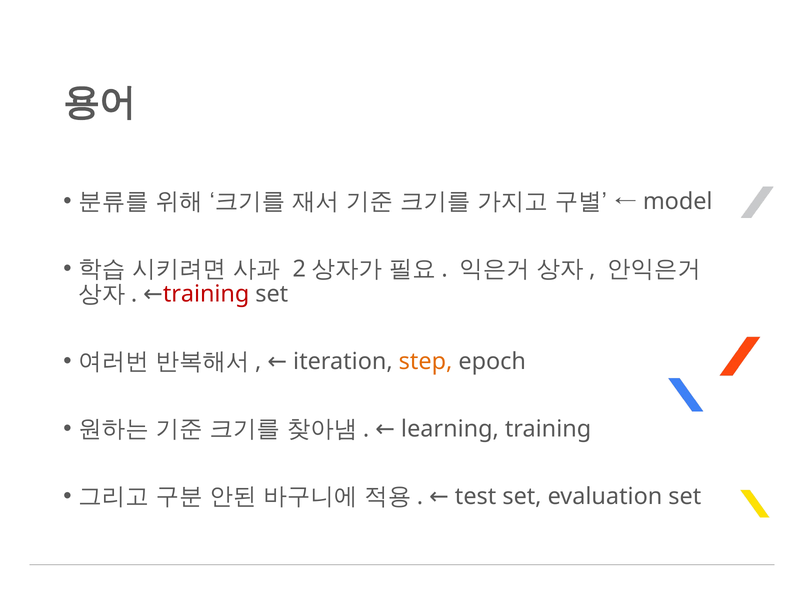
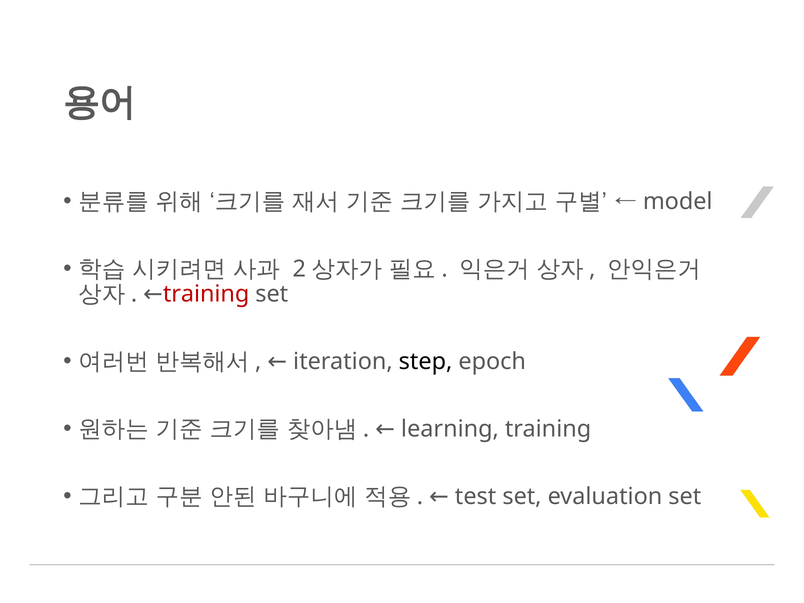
step colour: orange -> black (426, 362)
